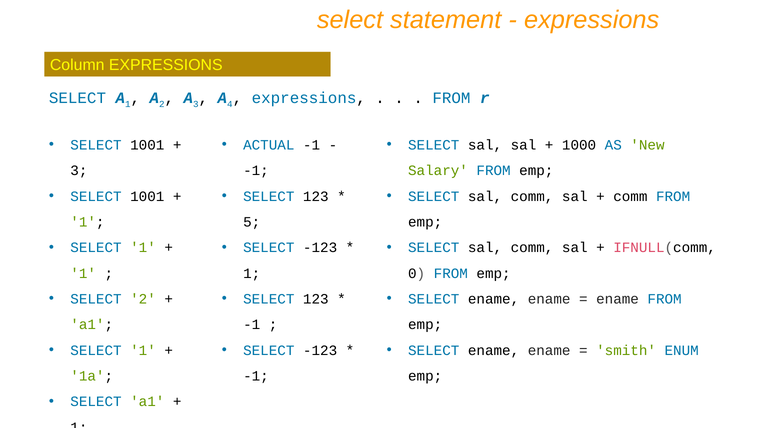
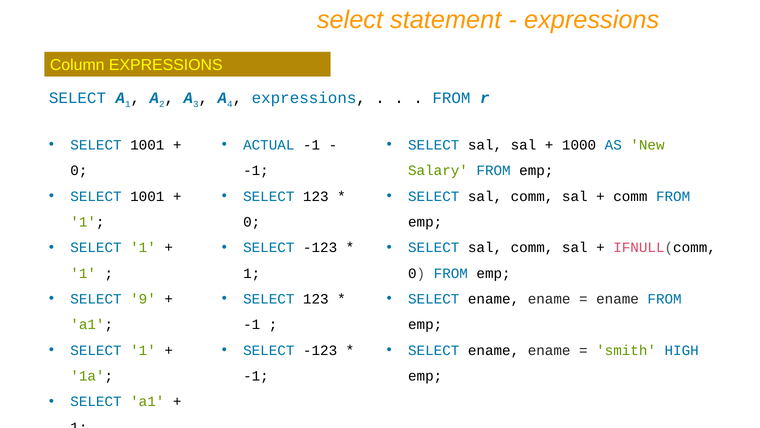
3: 3 -> 0 (79, 170)
5: 5 -> 0 (252, 222)
SELECT 2: 2 -> 9 (143, 299)
ENUM: ENUM -> HIGH (682, 350)
